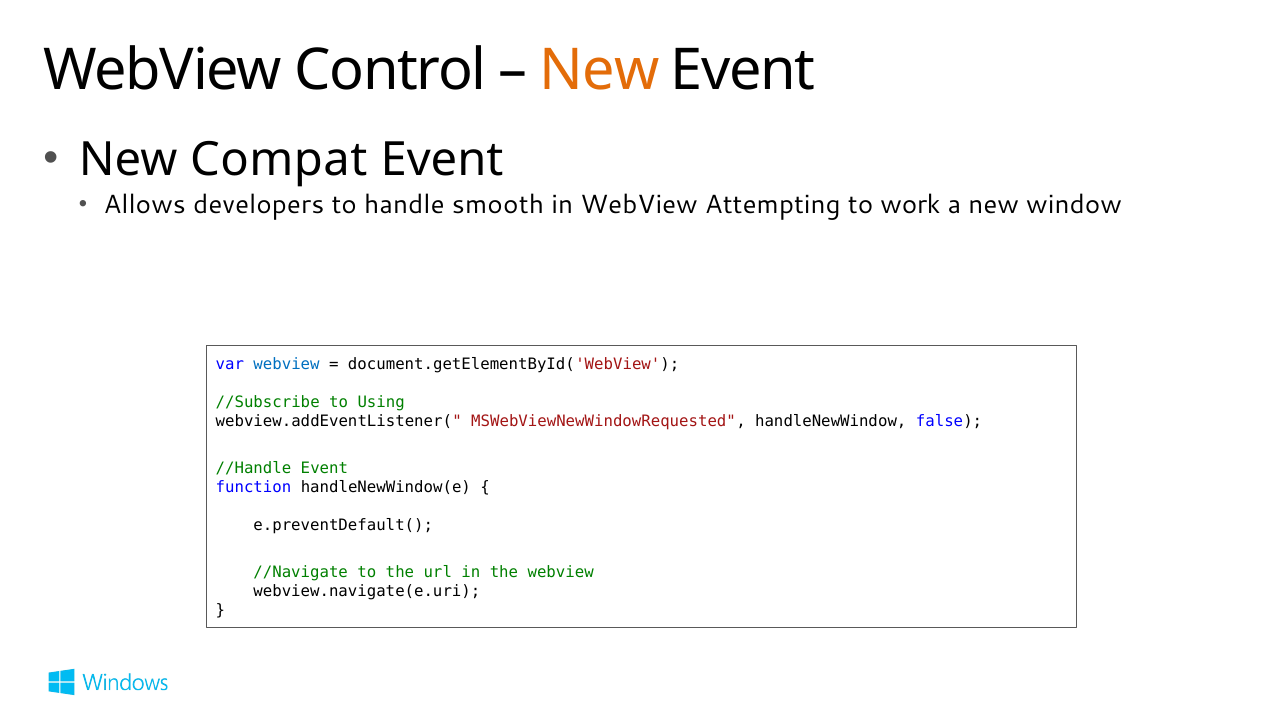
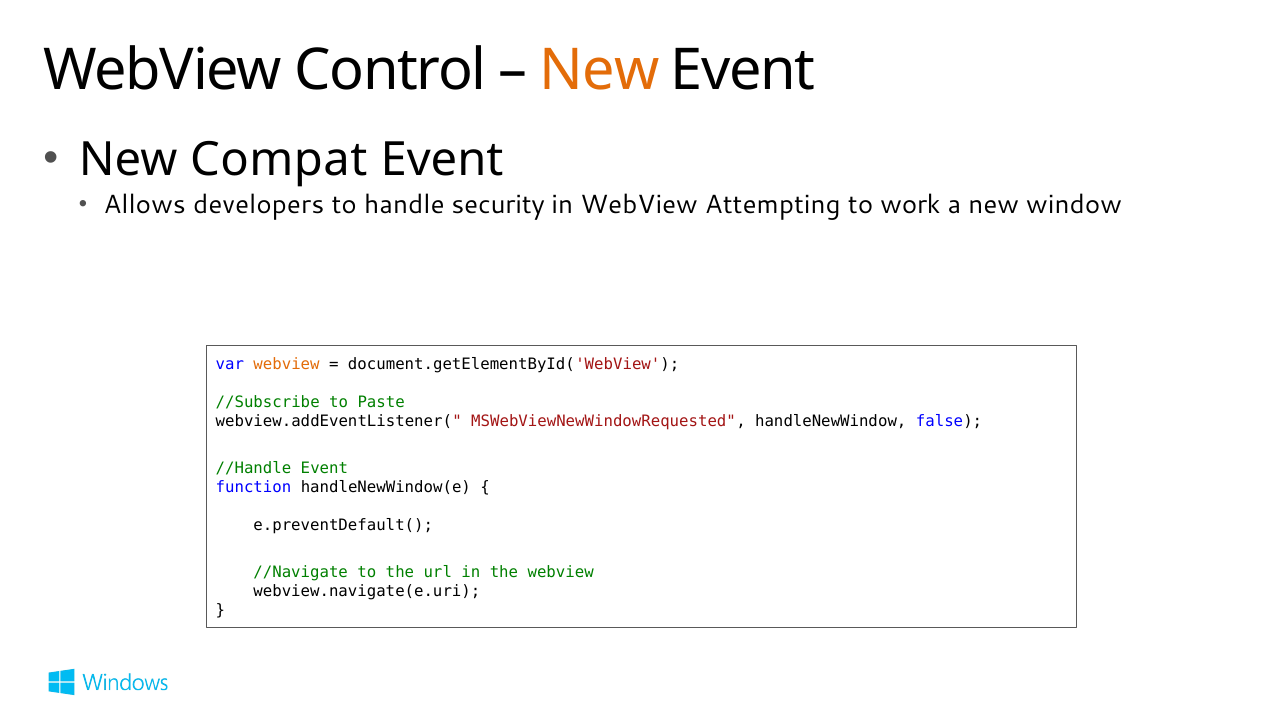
smooth: smooth -> security (498, 205)
webview colour: blue -> orange (287, 365)
Using: Using -> Paste (381, 402)
